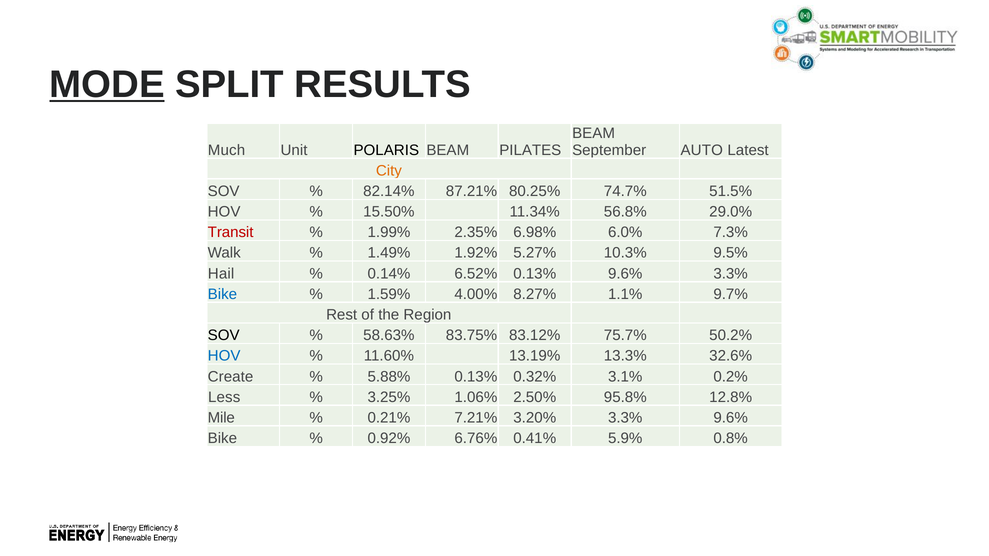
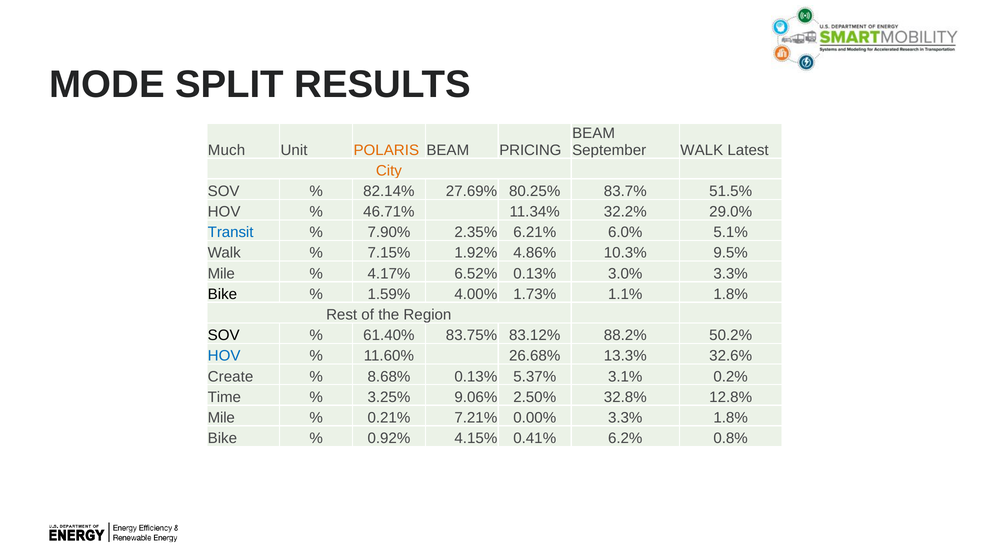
MODE underline: present -> none (107, 84)
POLARIS colour: black -> orange (386, 150)
PILATES: PILATES -> PRICING (530, 150)
September AUTO: AUTO -> WALK (702, 150)
87.21%: 87.21% -> 27.69% (472, 191)
74.7%: 74.7% -> 83.7% (625, 191)
15.50%: 15.50% -> 46.71% (389, 212)
56.8%: 56.8% -> 32.2% (625, 212)
Transit colour: red -> blue (231, 233)
1.99%: 1.99% -> 7.90% (389, 233)
6.98%: 6.98% -> 6.21% (535, 233)
7.3%: 7.3% -> 5.1% (731, 233)
1.49%: 1.49% -> 7.15% (389, 253)
5.27%: 5.27% -> 4.86% (535, 253)
Hail: Hail -> Mile (221, 274)
0.14%: 0.14% -> 4.17% (389, 274)
0.13% 9.6%: 9.6% -> 3.0% (625, 274)
Bike colour: blue -> black (222, 294)
8.27%: 8.27% -> 1.73% (535, 294)
1.1% 9.7%: 9.7% -> 1.8% (731, 294)
58.63%: 58.63% -> 61.40% (389, 336)
75.7%: 75.7% -> 88.2% (625, 336)
13.19%: 13.19% -> 26.68% (535, 356)
5.88%: 5.88% -> 8.68% (389, 377)
0.32%: 0.32% -> 5.37% (535, 377)
Less: Less -> Time (224, 397)
1.06%: 1.06% -> 9.06% (476, 397)
95.8%: 95.8% -> 32.8% (625, 397)
3.20%: 3.20% -> 0.00% (535, 418)
3.3% 9.6%: 9.6% -> 1.8% (731, 418)
6.76%: 6.76% -> 4.15% (476, 439)
5.9%: 5.9% -> 6.2% (625, 439)
